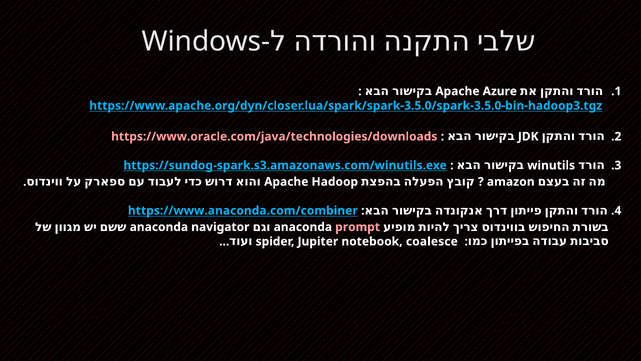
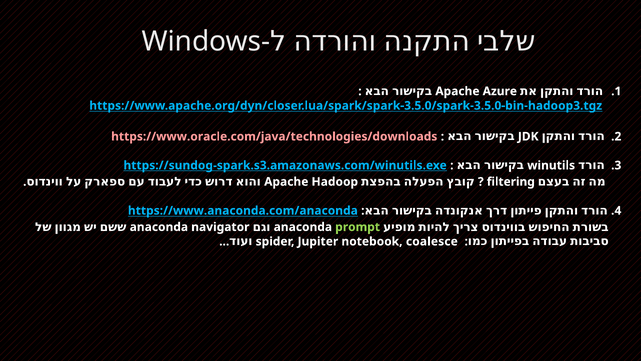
amazon: amazon -> filtering (511, 182)
https://www.anaconda.com/combiner: https://www.anaconda.com/combiner -> https://www.anaconda.com/anaconda (243, 210)
prompt colour: pink -> light green (358, 227)
